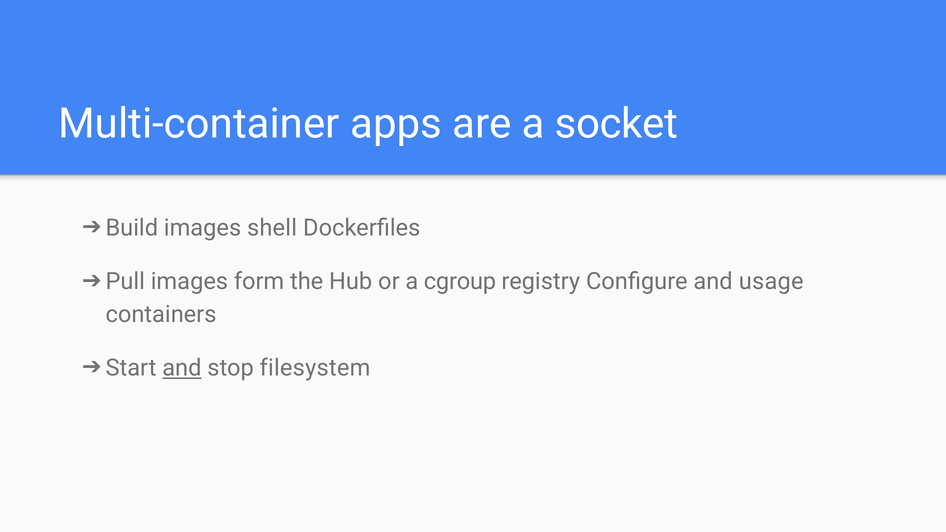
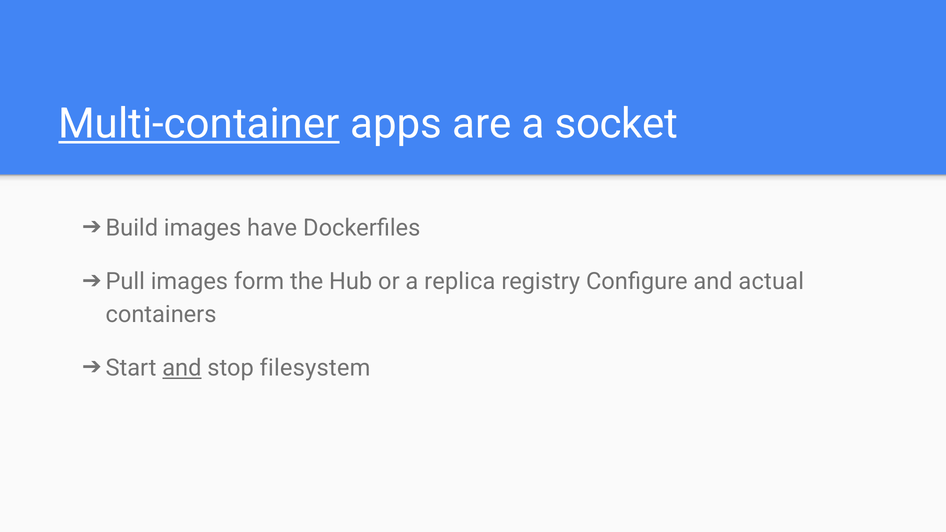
Multi-container underline: none -> present (199, 124)
shell: shell -> have (272, 228)
cgroup: cgroup -> replica (460, 282)
usage: usage -> actual (771, 282)
